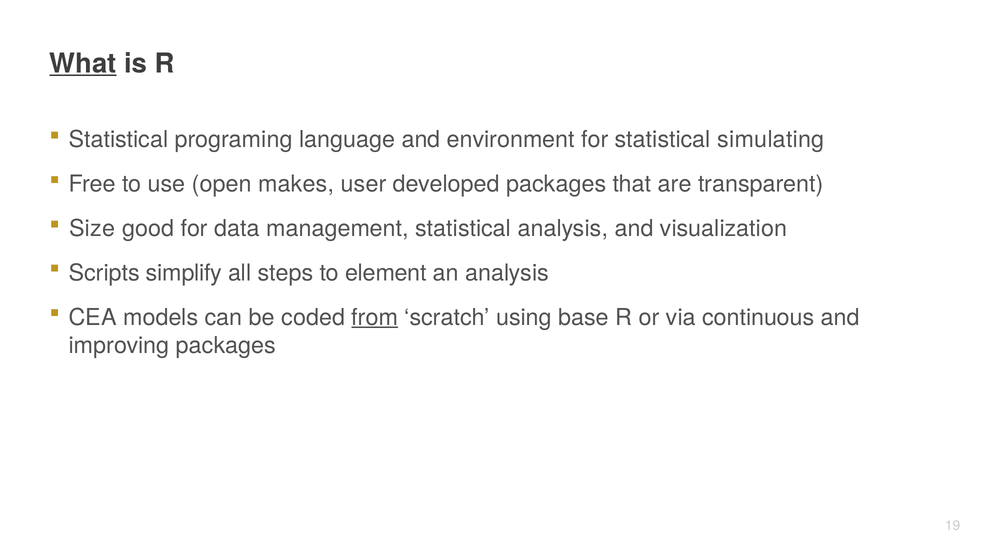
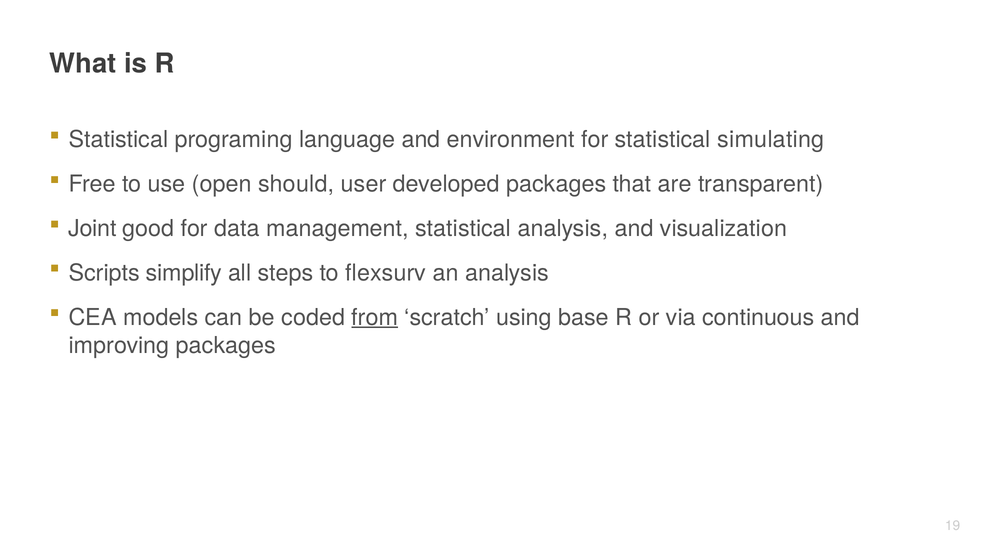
What underline: present -> none (83, 64)
makes: makes -> should (296, 184)
Size: Size -> Joint (92, 229)
element: element -> flexsurv (386, 273)
